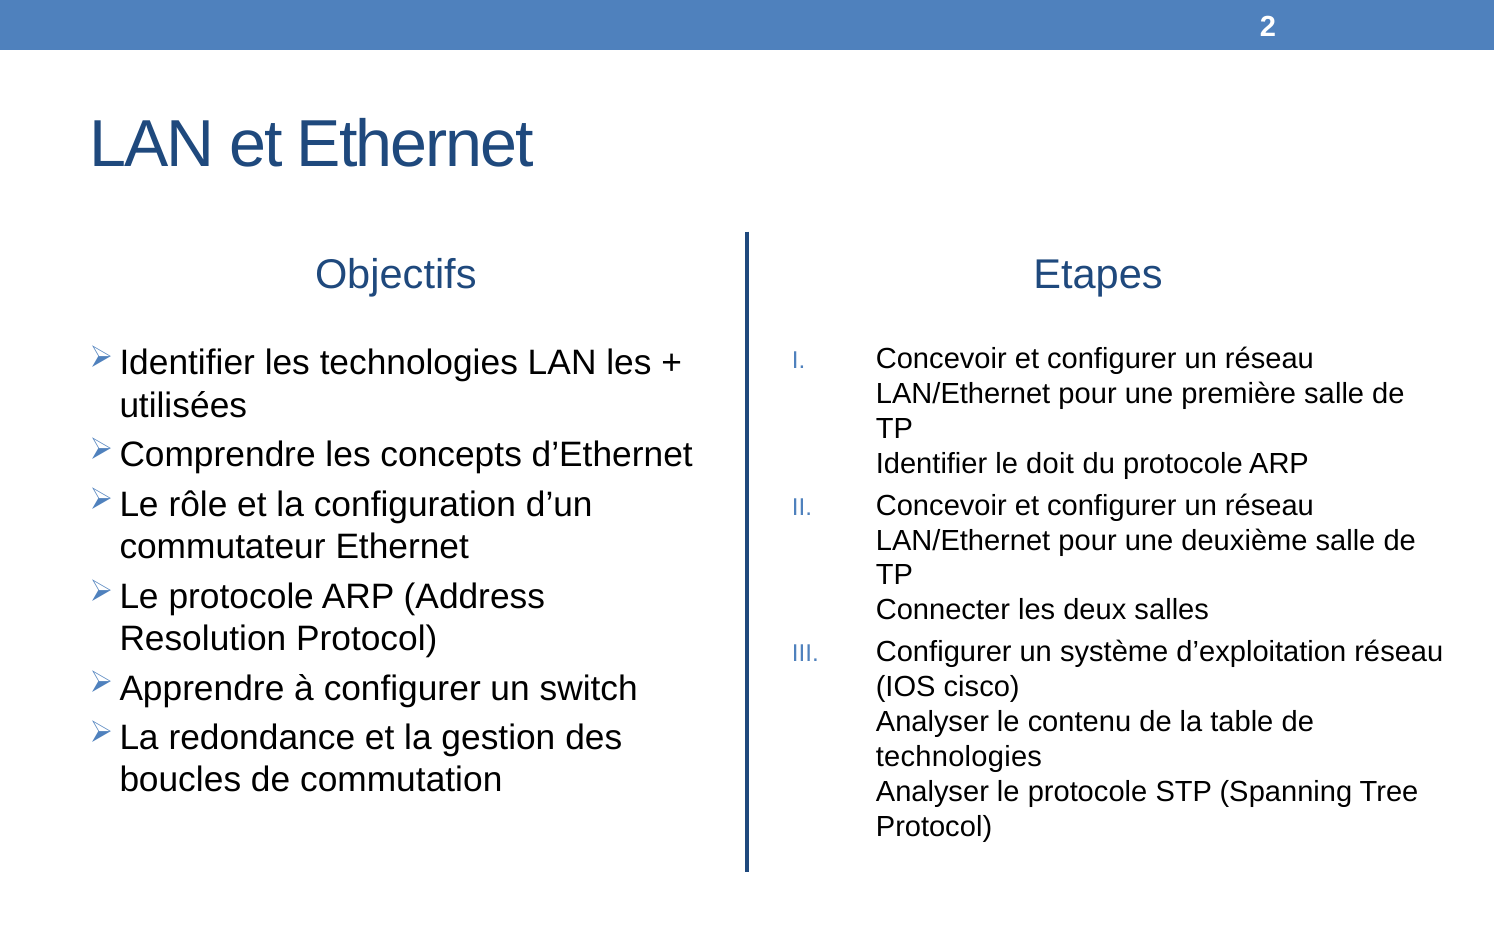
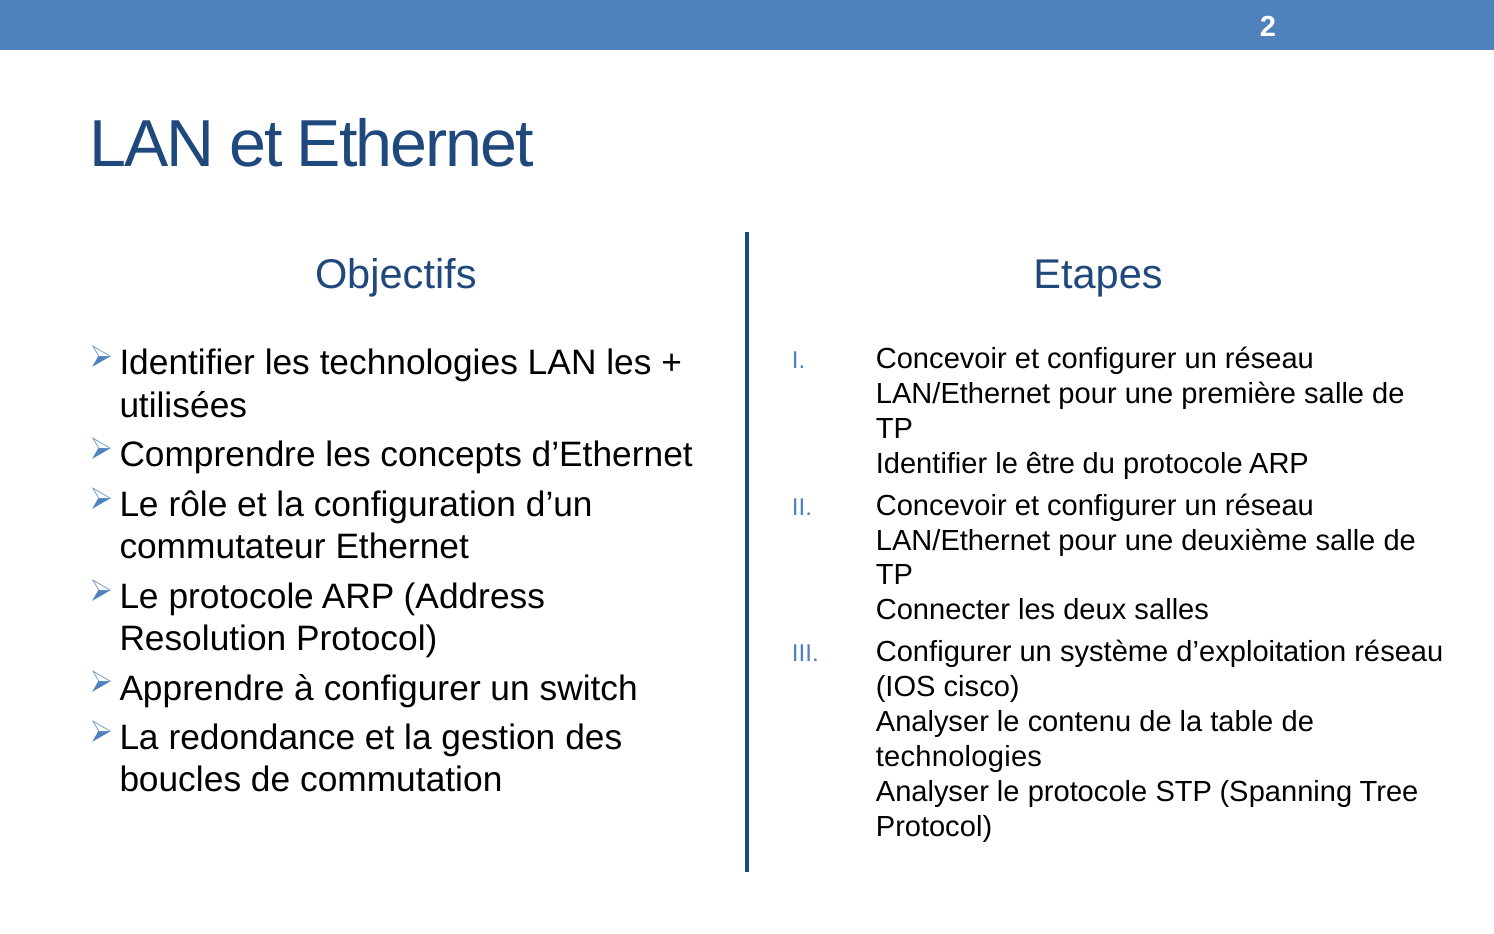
doit: doit -> être (1050, 464)
